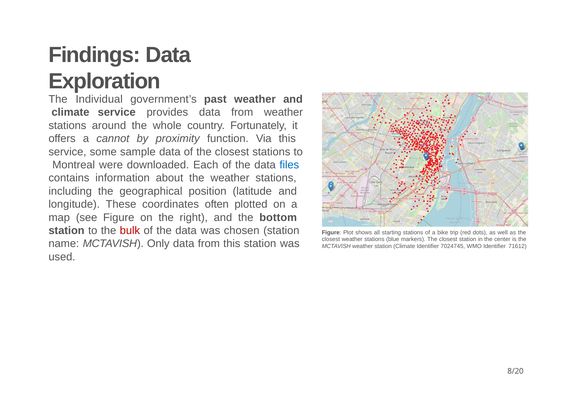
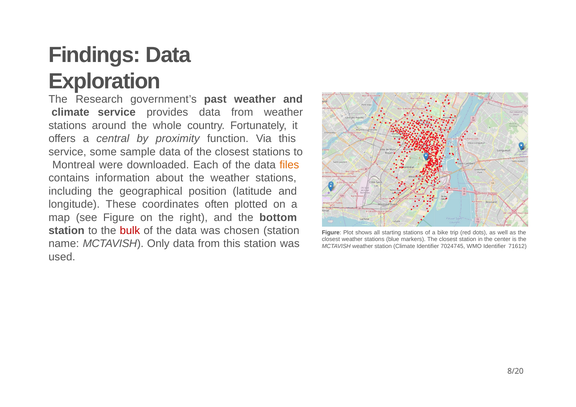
Individual: Individual -> Research (99, 99)
cannot: cannot -> central (113, 139)
files colour: blue -> orange (289, 165)
